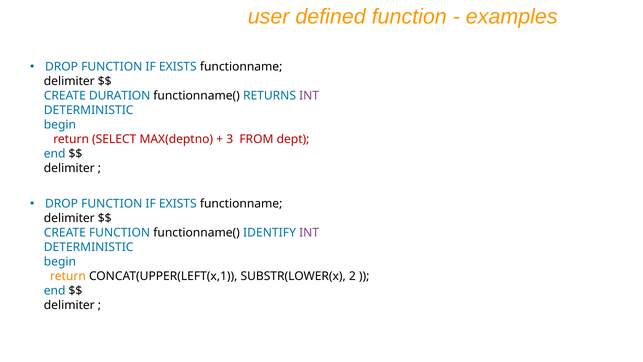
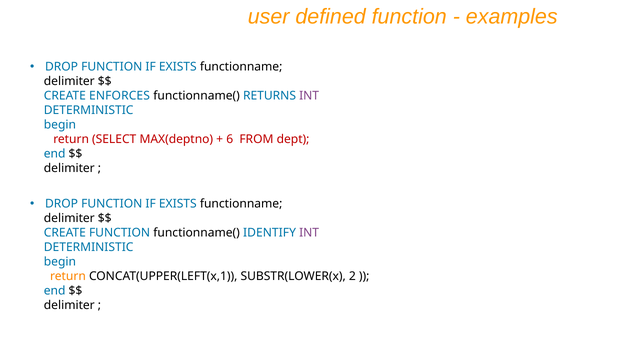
DURATION: DURATION -> ENFORCES (120, 96)
3: 3 -> 6 (230, 139)
